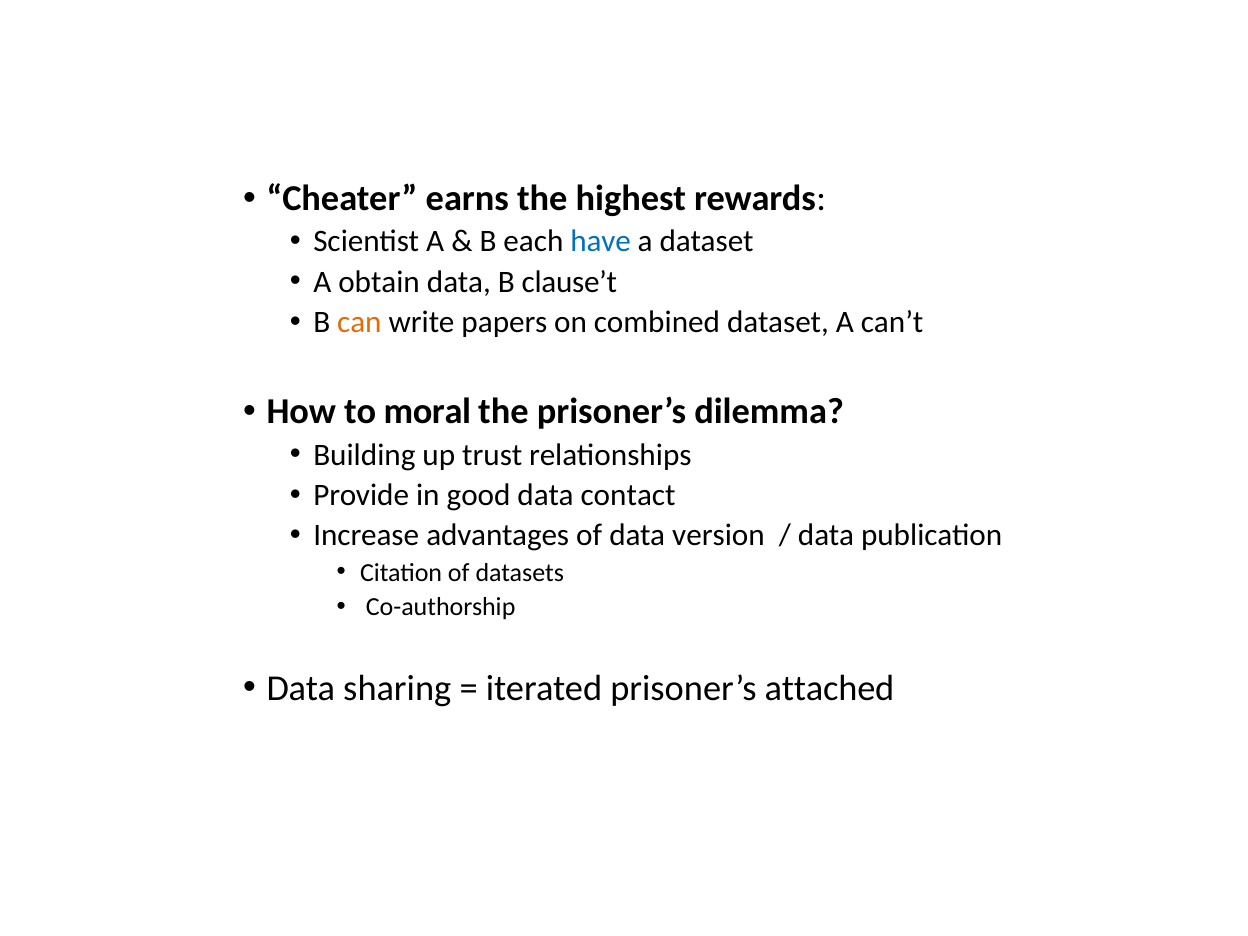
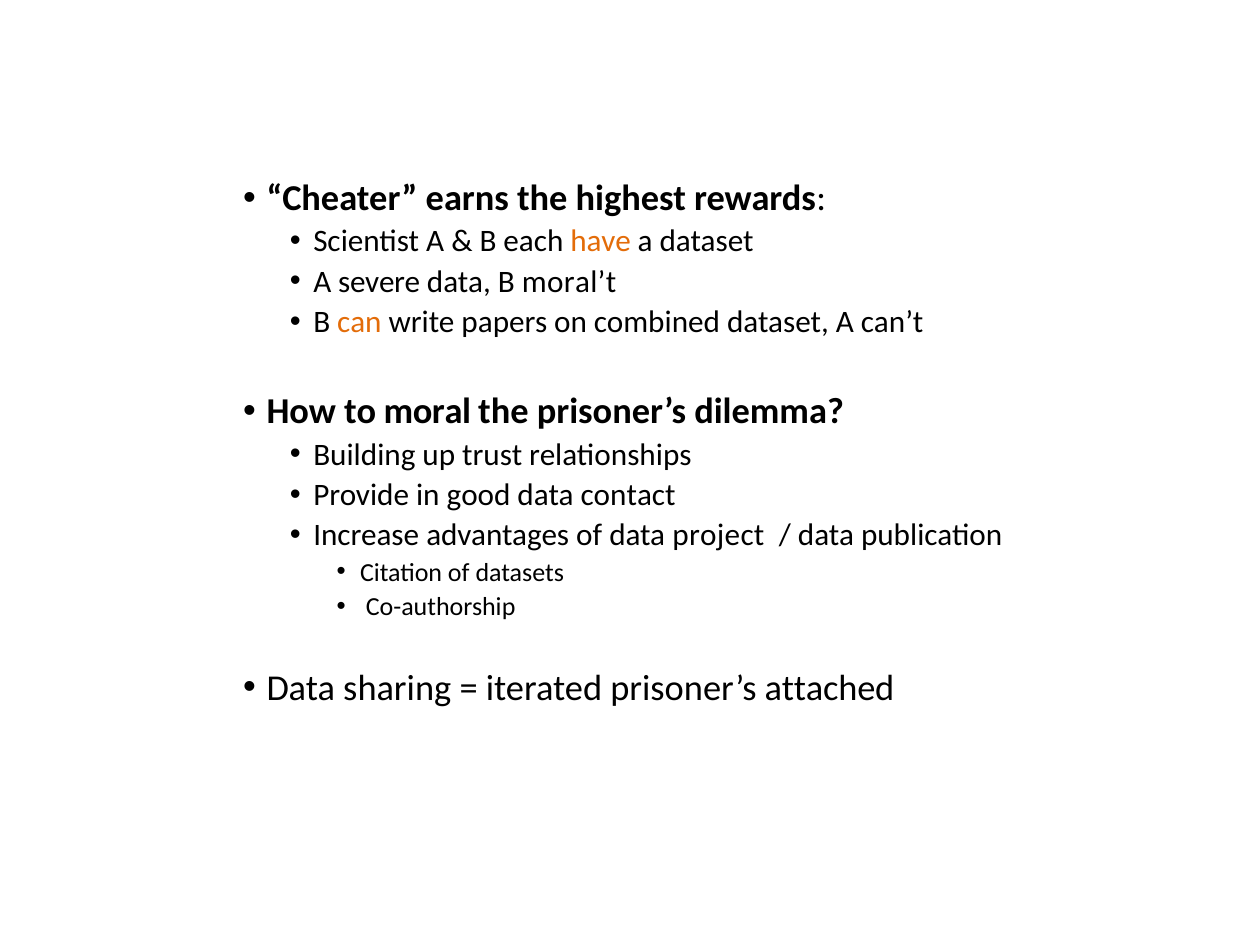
have colour: blue -> orange (601, 242)
obtain: obtain -> severe (379, 282)
clause’t: clause’t -> moral’t (569, 282)
version: version -> project (718, 535)
